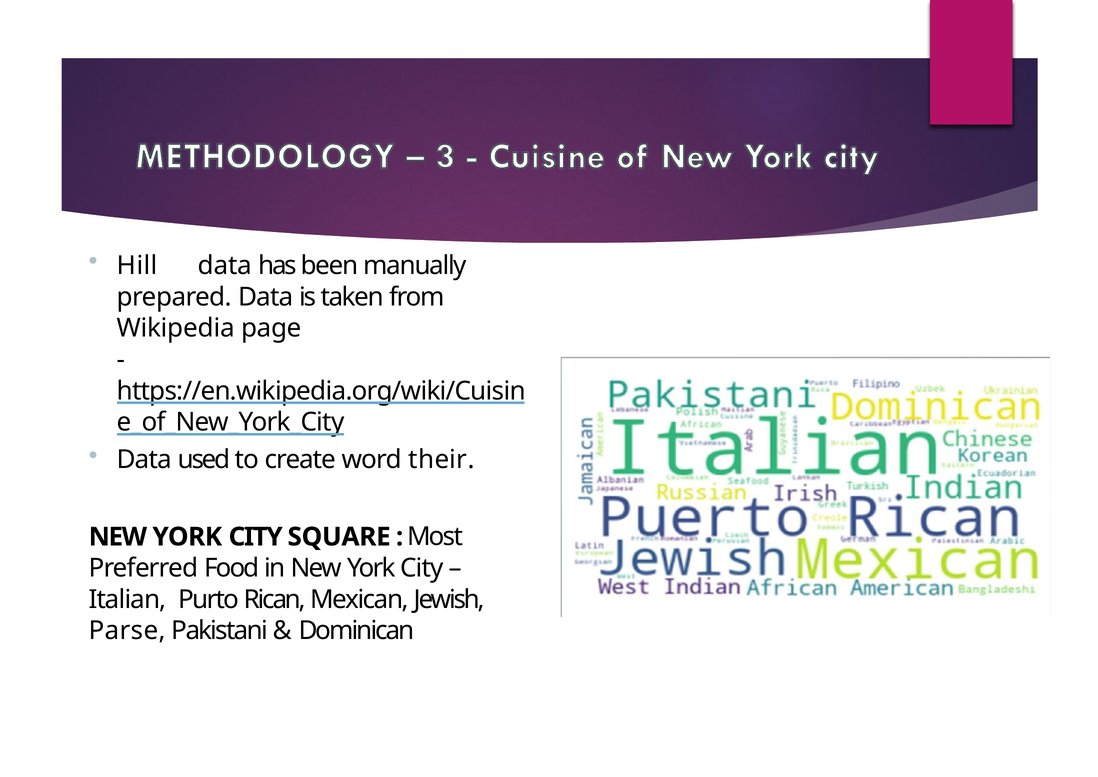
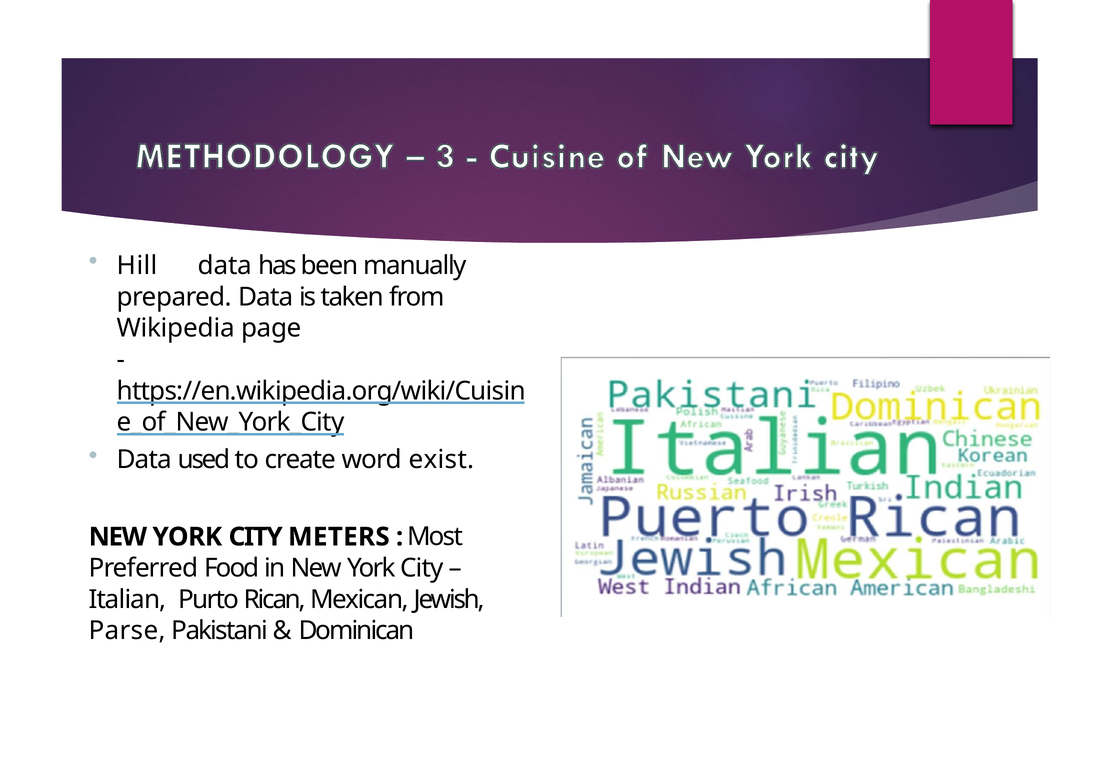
their: their -> exist (441, 460)
SQUARE: SQUARE -> METERS (339, 537)
